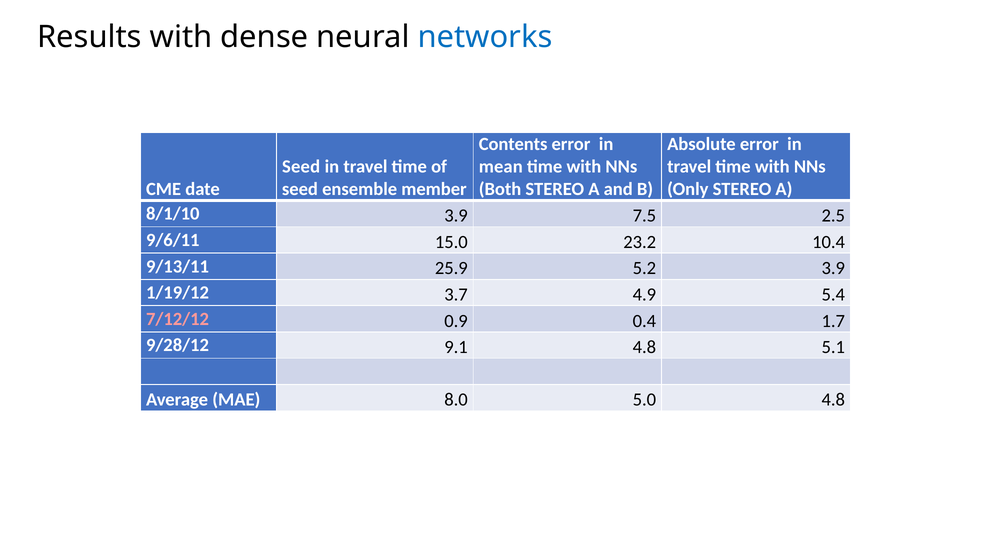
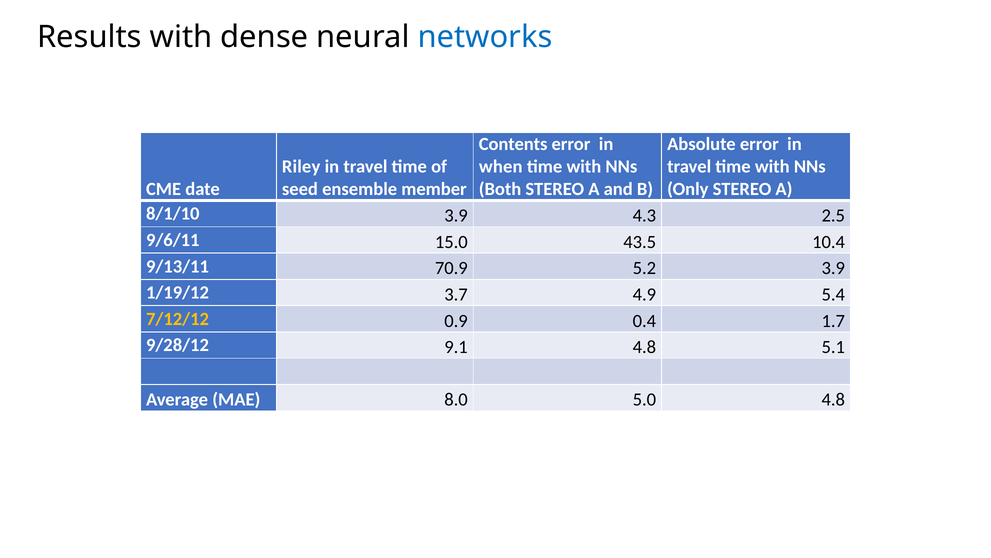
Seed: Seed -> Riley (301, 166)
mean: mean -> when (501, 166)
7.5: 7.5 -> 4.3 (644, 215)
23.2: 23.2 -> 43.5 (640, 242)
25.9: 25.9 -> 70.9 (451, 268)
7/12/12 colour: pink -> yellow (178, 319)
